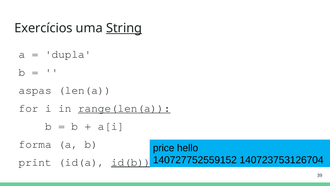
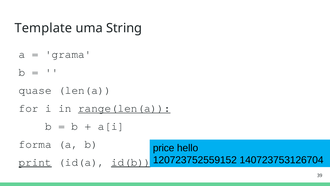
Exercícios: Exercícios -> Template (43, 28)
String underline: present -> none (124, 28)
dupla: dupla -> grama (68, 54)
aspas: aspas -> quase (35, 90)
140727752559152: 140727752559152 -> 120723752559152 (195, 160)
print underline: none -> present (35, 162)
